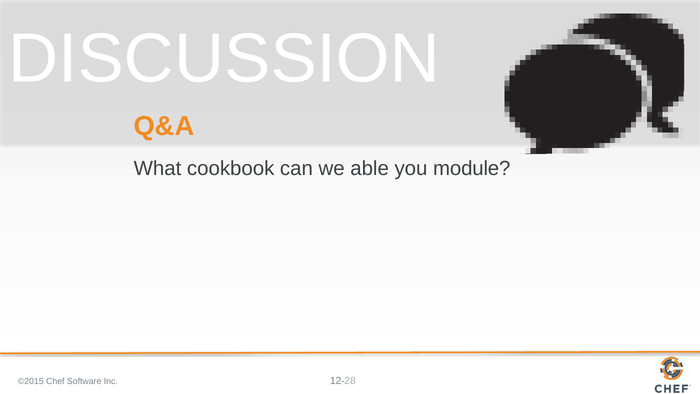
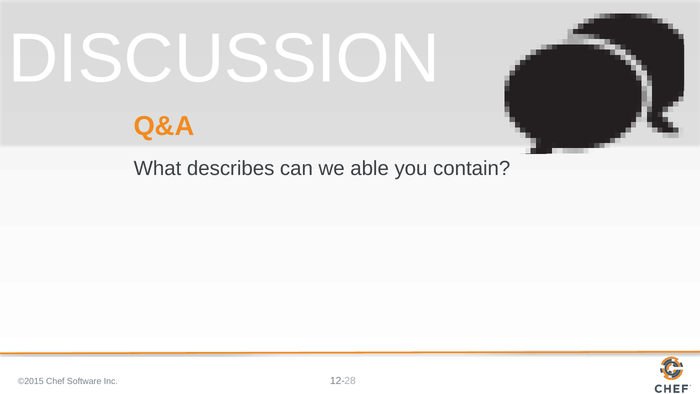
cookbook: cookbook -> describes (231, 169)
module: module -> contain (472, 169)
